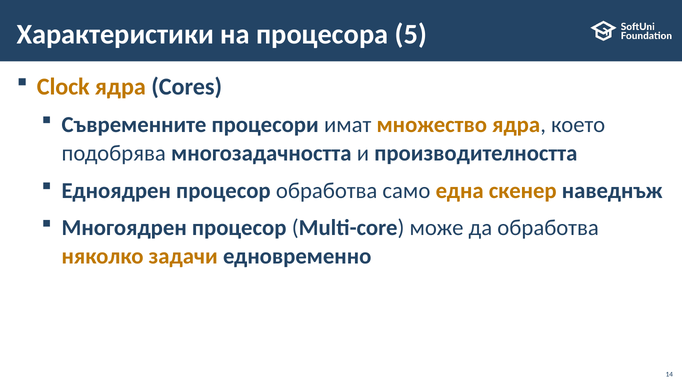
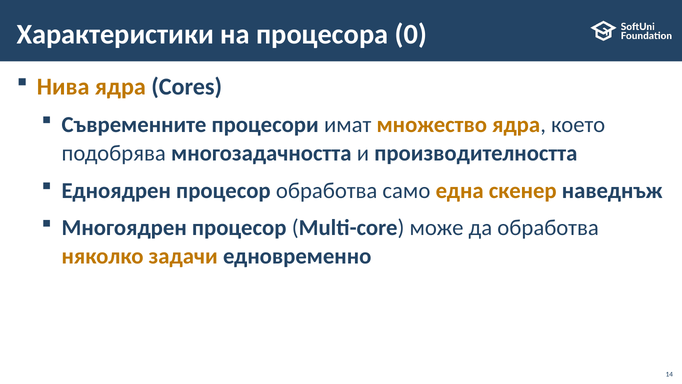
5: 5 -> 0 (411, 34)
Clock: Clock -> Нива (63, 87)
